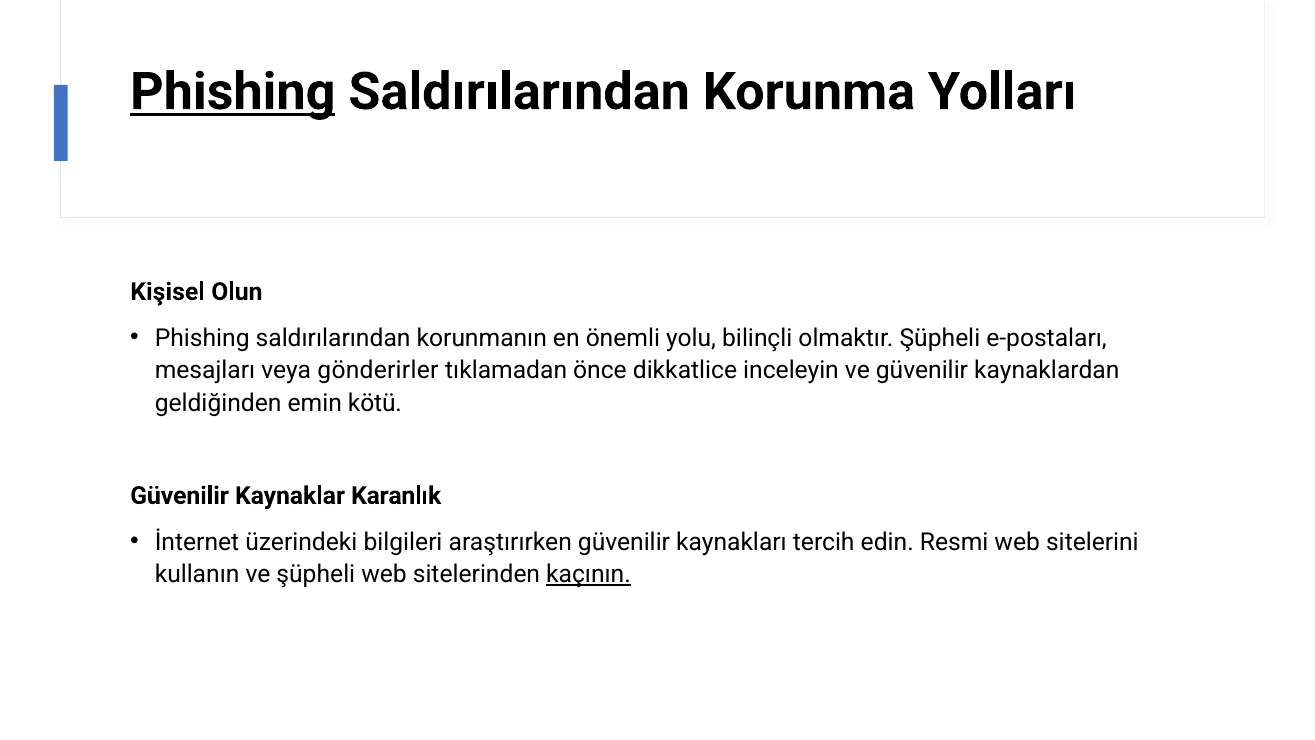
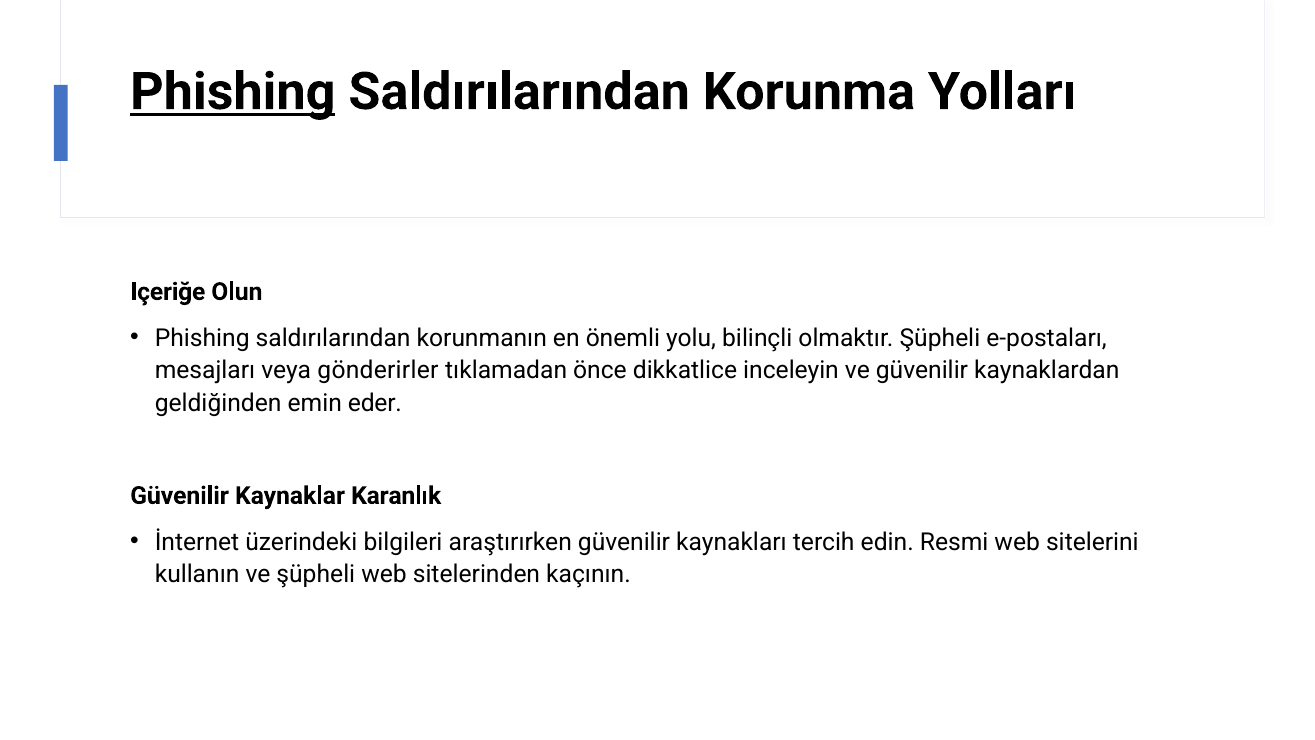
Kişisel: Kişisel -> Içeriğe (168, 292)
kötü: kötü -> eder (375, 403)
kaçının underline: present -> none (588, 574)
